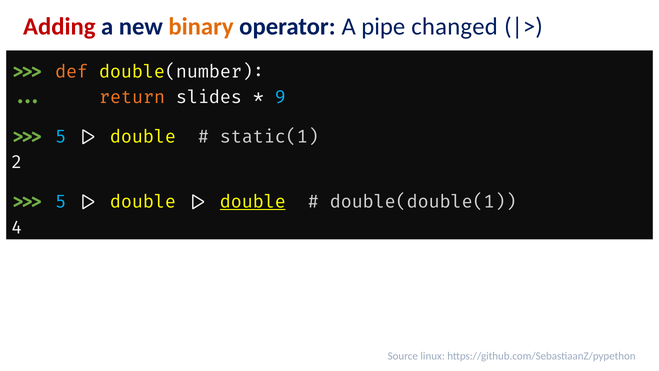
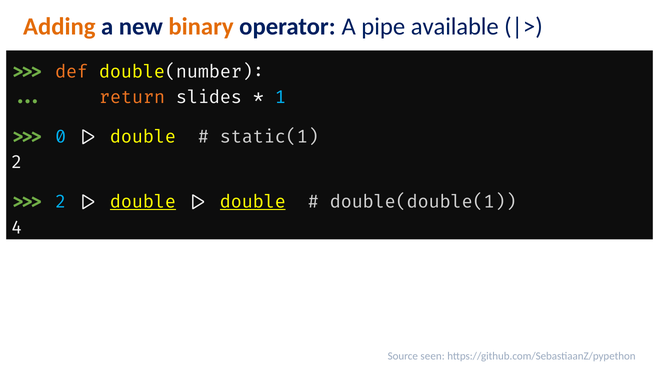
Adding colour: red -> orange (59, 26)
changed: changed -> available (455, 26)
9: 9 -> 1 (280, 97)
5: 5 -> 0 (61, 137)
5: 5 -> 2 (61, 202)
double underline: none -> present (143, 202)
linux: linux -> seen (433, 356)
